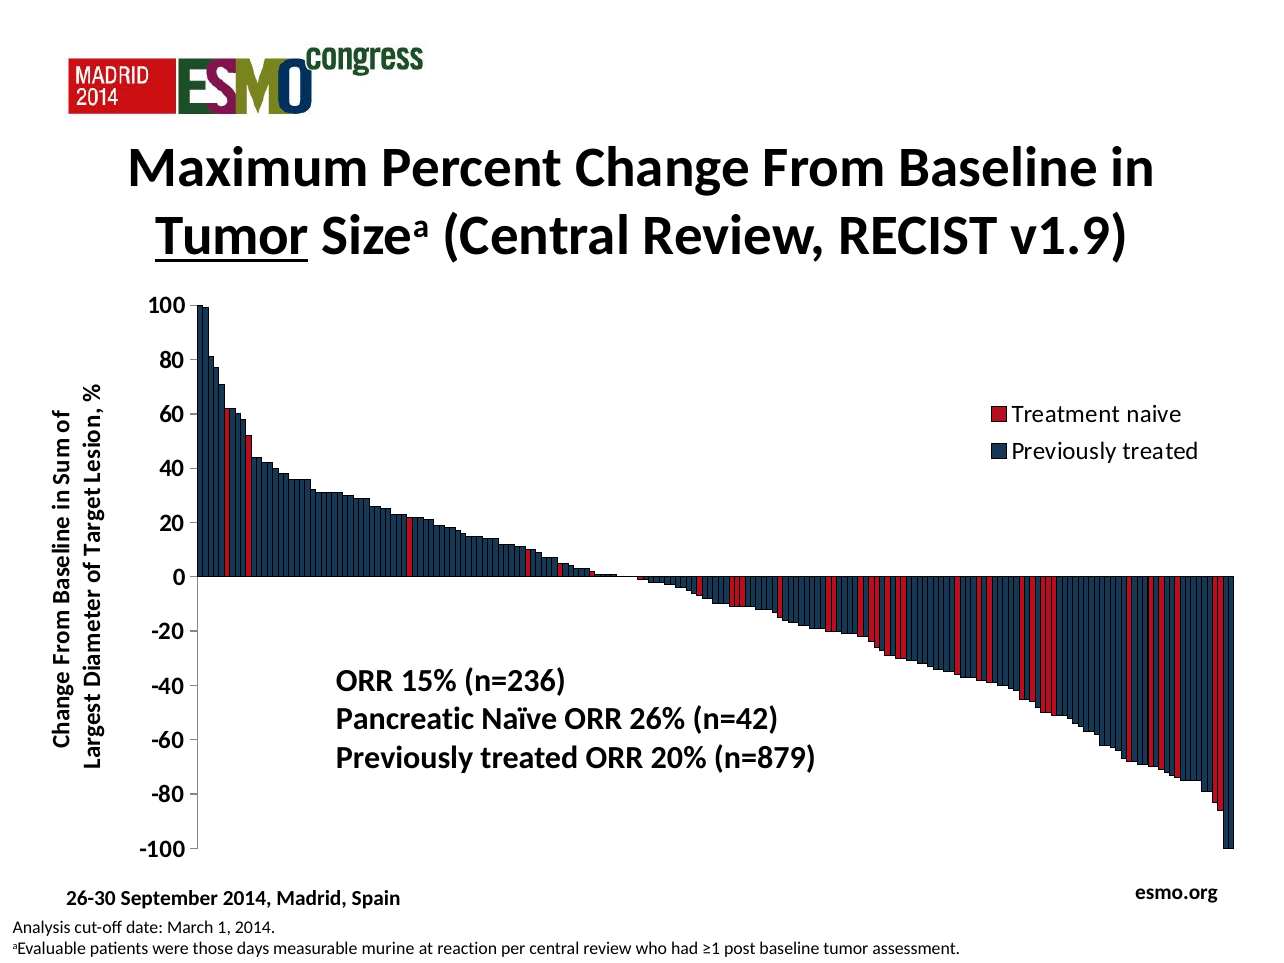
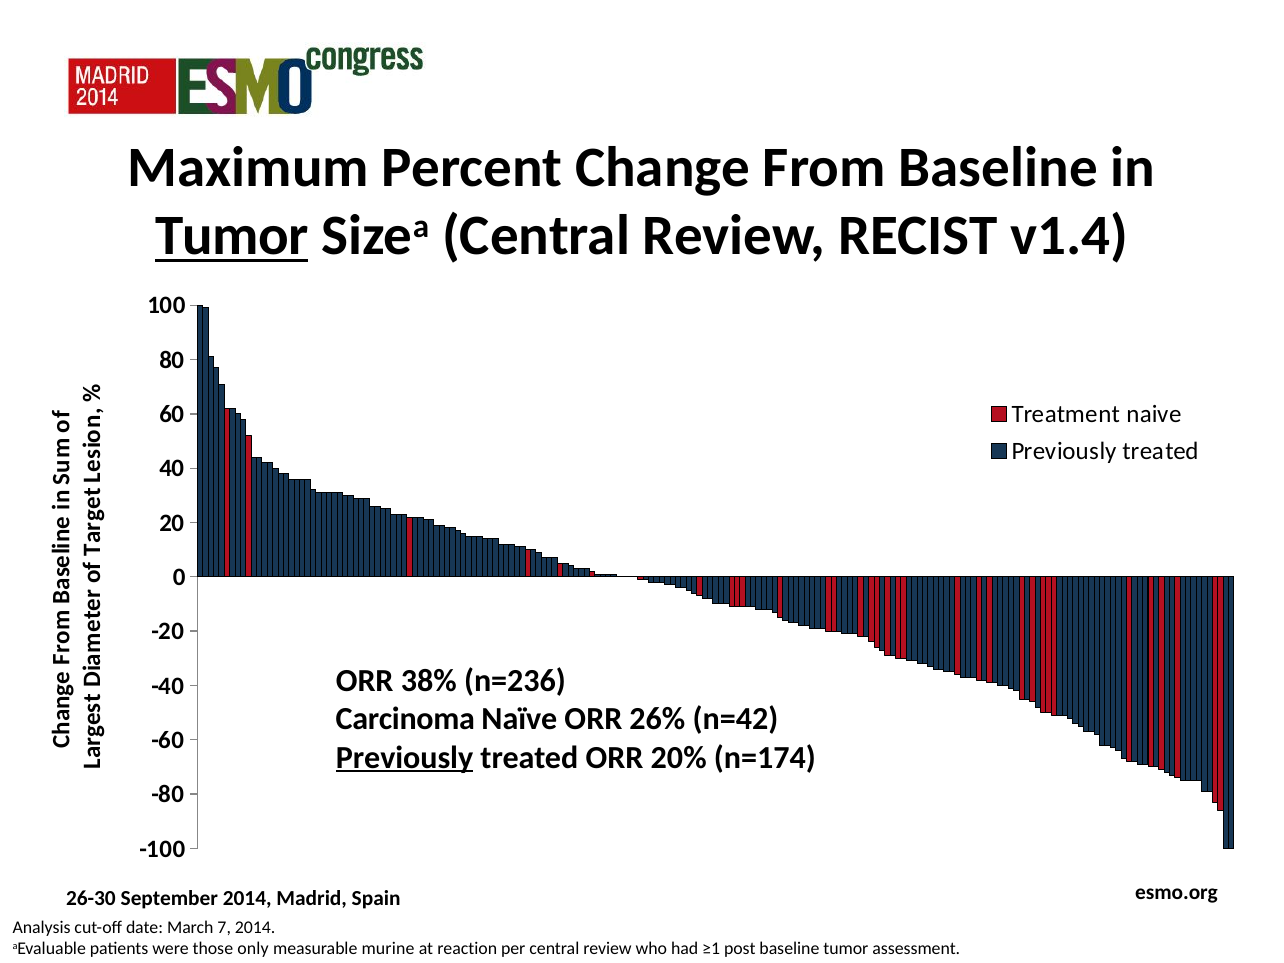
v1.9: v1.9 -> v1.4 (1070, 236)
15%: 15% -> 38% (429, 680)
Pancreatic: Pancreatic -> Carcinoma (405, 719)
Previously underline: none -> present (405, 758)
n=879: n=879 -> n=174 (765, 758)
1: 1 -> 7 (224, 927)
days: days -> only (253, 949)
